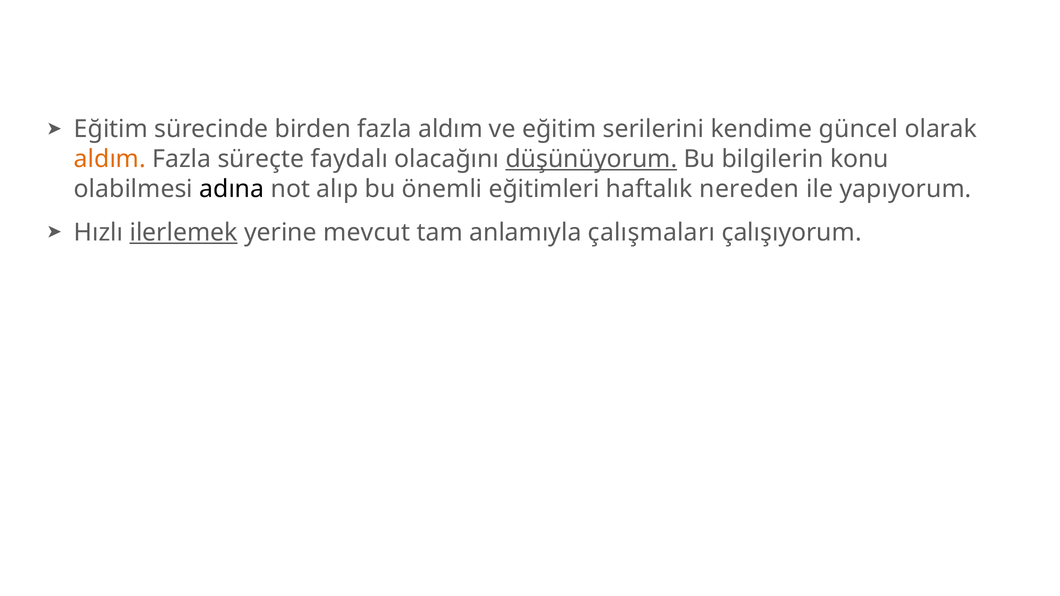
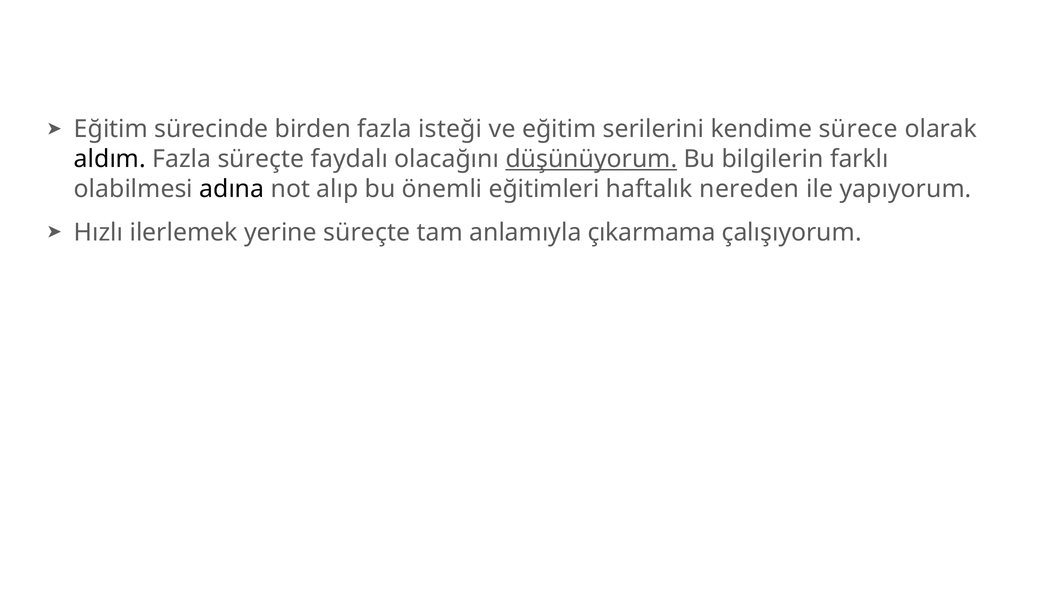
fazla aldım: aldım -> isteği (450, 129)
güncel: güncel -> sürece (858, 129)
aldım colour: orange -> black (110, 159)
konu: konu -> farklı (859, 159)
ilerlemek underline: present -> none (184, 233)
yerine mevcut: mevcut -> süreçte (367, 233)
çalışmaları: çalışmaları -> çıkarmama (652, 233)
